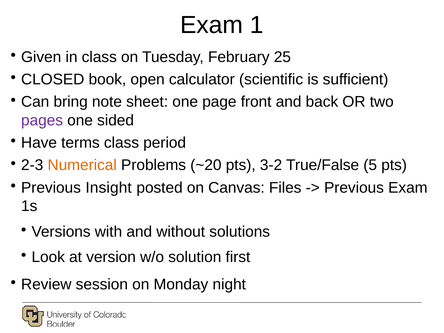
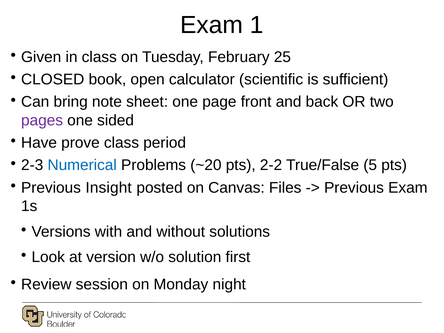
terms: terms -> prove (80, 143)
Numerical colour: orange -> blue (82, 165)
3-2: 3-2 -> 2-2 (271, 165)
